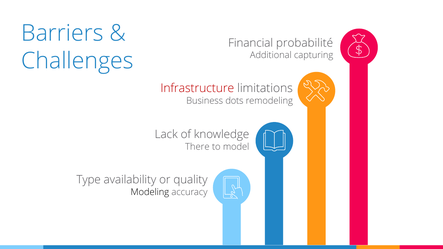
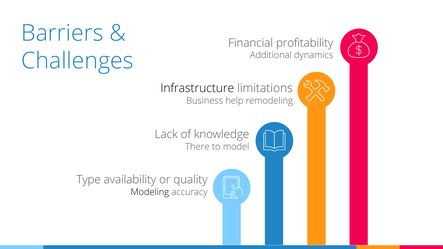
probabilité: probabilité -> profitability (305, 43)
capturing: capturing -> dynamics (314, 55)
Infrastructure colour: red -> black (197, 88)
dots: dots -> help (234, 101)
